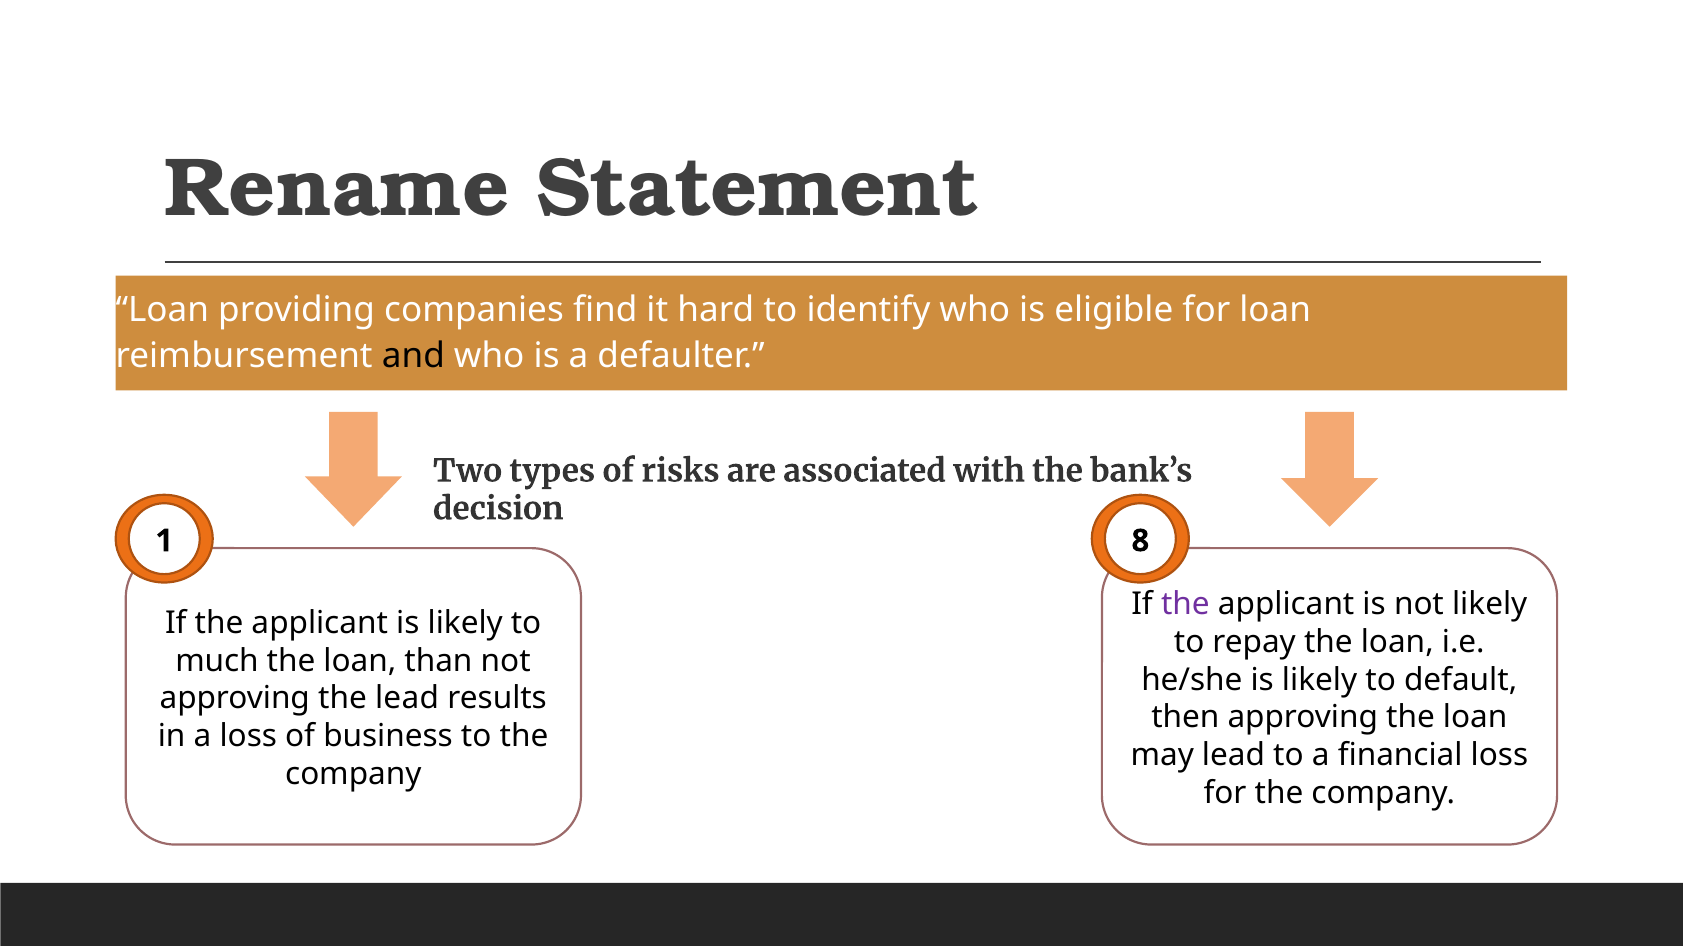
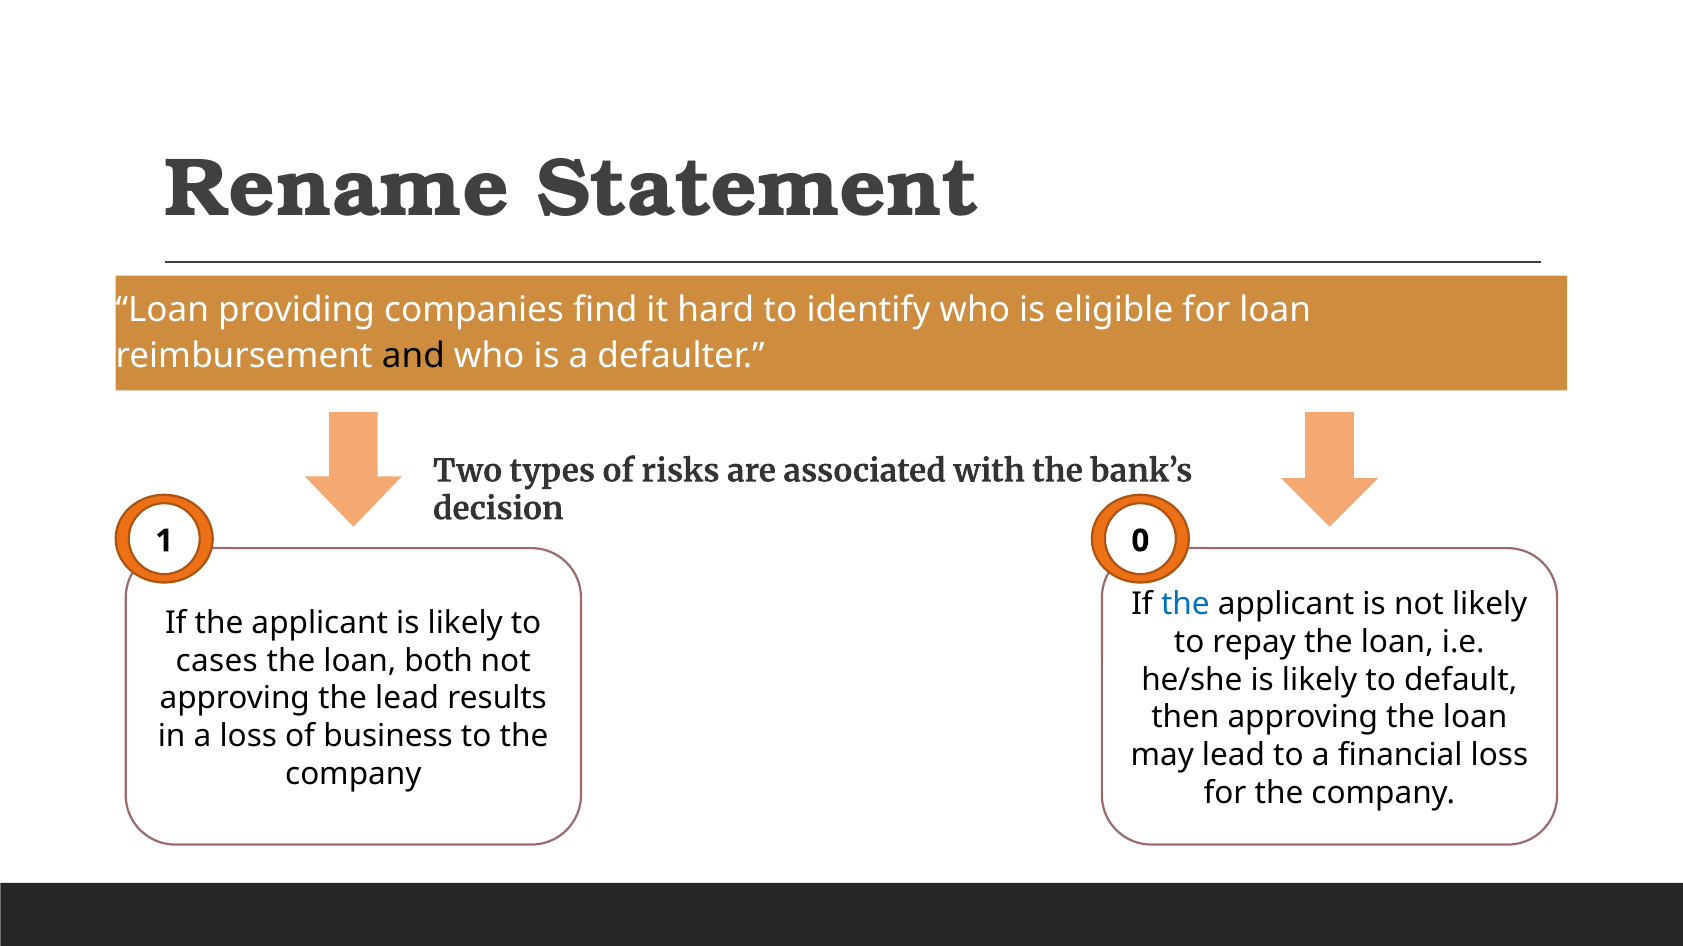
8: 8 -> 0 (1140, 541)
the colour: purple -> blue (1185, 604)
much: much -> cases (217, 661)
than: than -> both (439, 661)
